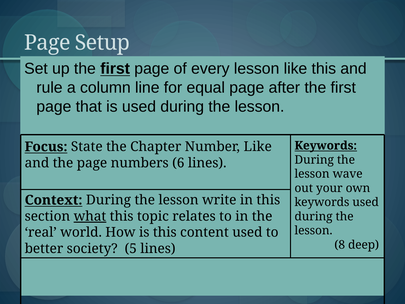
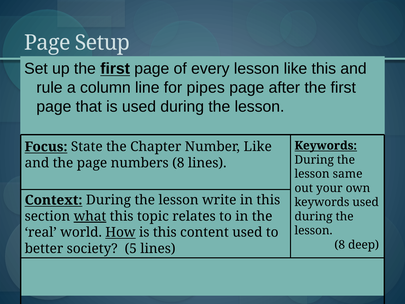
equal: equal -> pipes (206, 88)
numbers 6: 6 -> 8 (178, 163)
wave: wave -> same (348, 174)
How underline: none -> present (120, 232)
